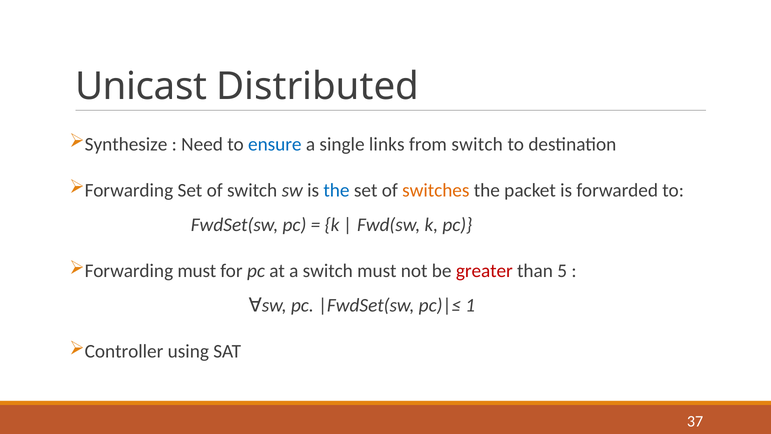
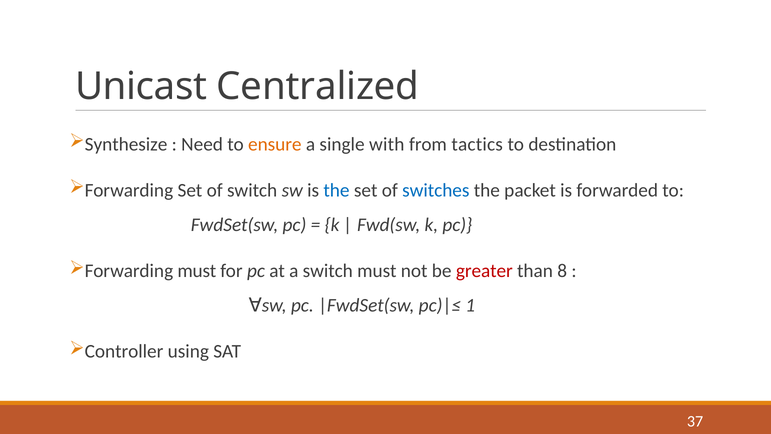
Distributed: Distributed -> Centralized (318, 86)
ensure colour: blue -> orange (275, 144)
links: links -> with (387, 144)
from switch: switch -> tactics (477, 144)
switches colour: orange -> blue (436, 190)
5: 5 -> 8 (562, 271)
